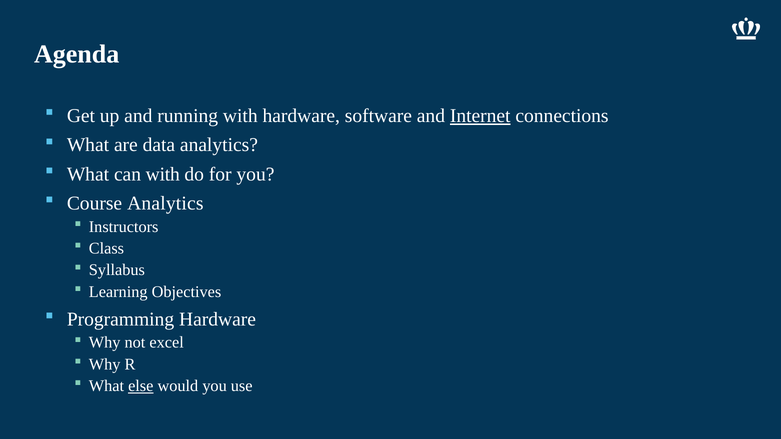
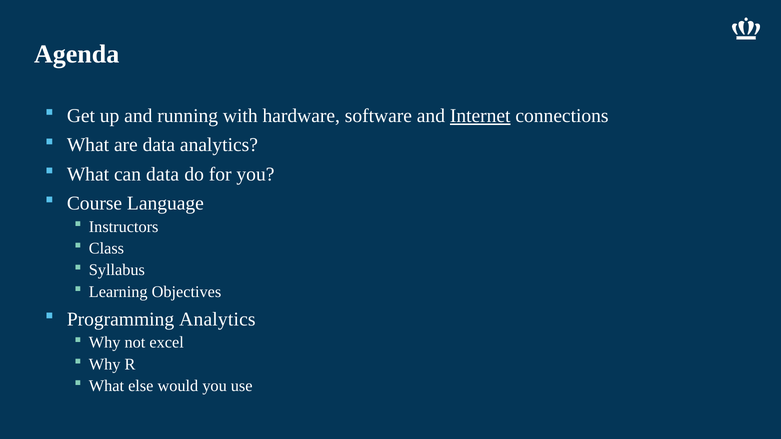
can with: with -> data (163, 174)
Course Analytics: Analytics -> Language (165, 204)
Programming Hardware: Hardware -> Analytics (217, 319)
else underline: present -> none (141, 386)
